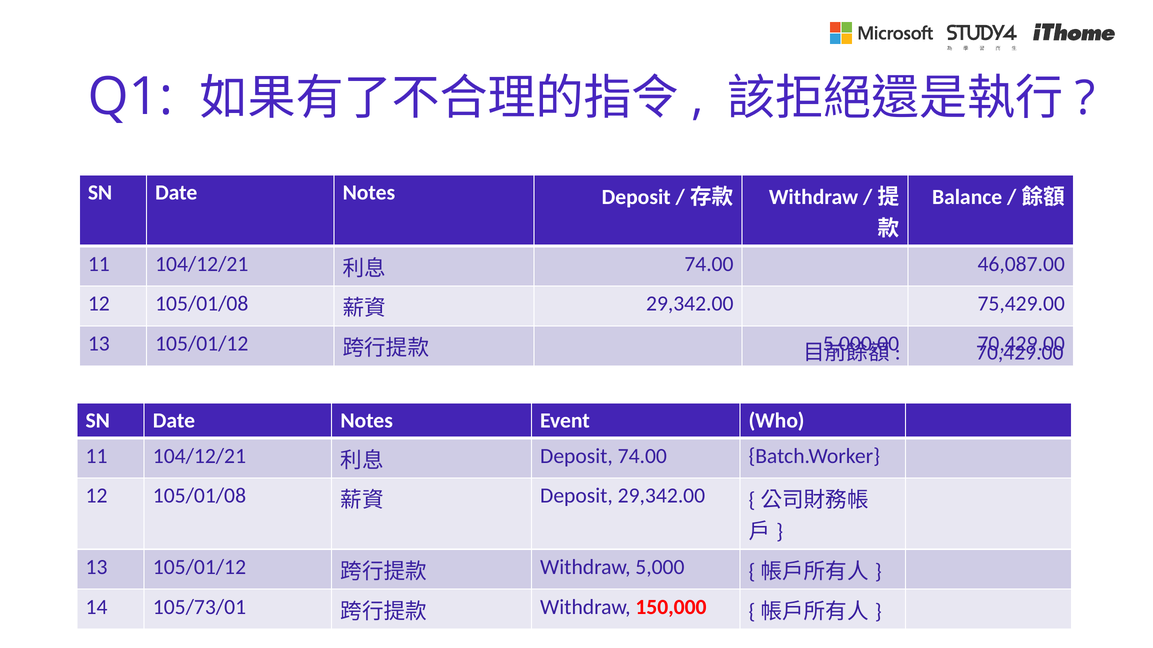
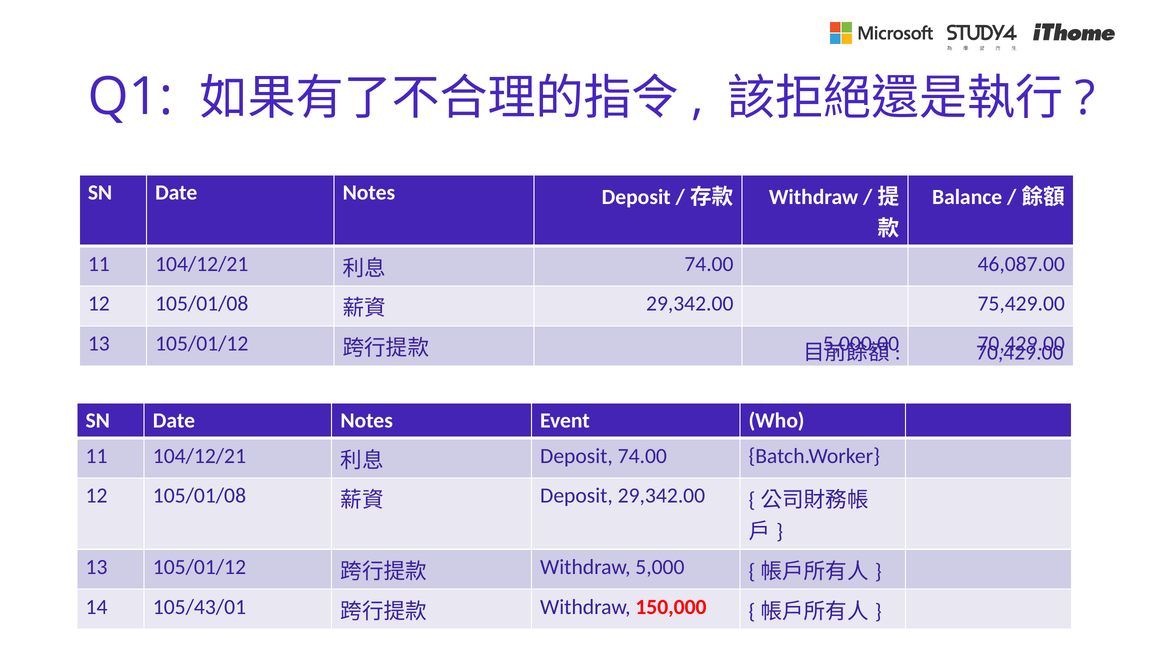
105/73/01: 105/73/01 -> 105/43/01 (199, 607)
